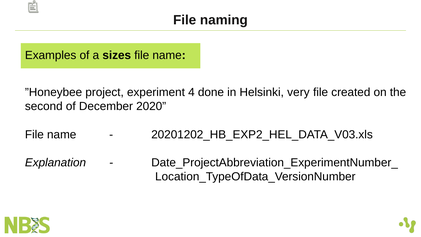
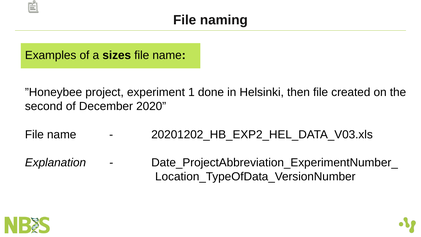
4: 4 -> 1 (191, 92)
very: very -> then (298, 92)
